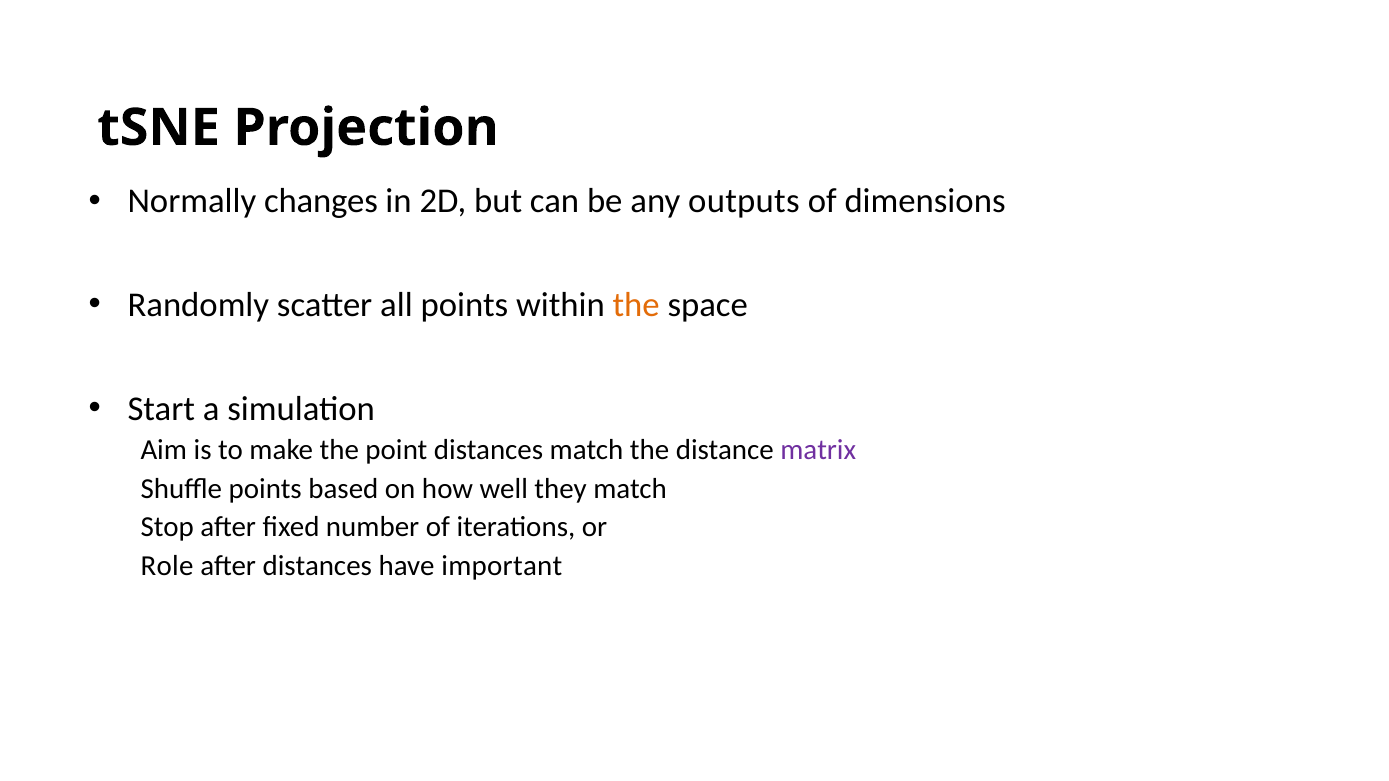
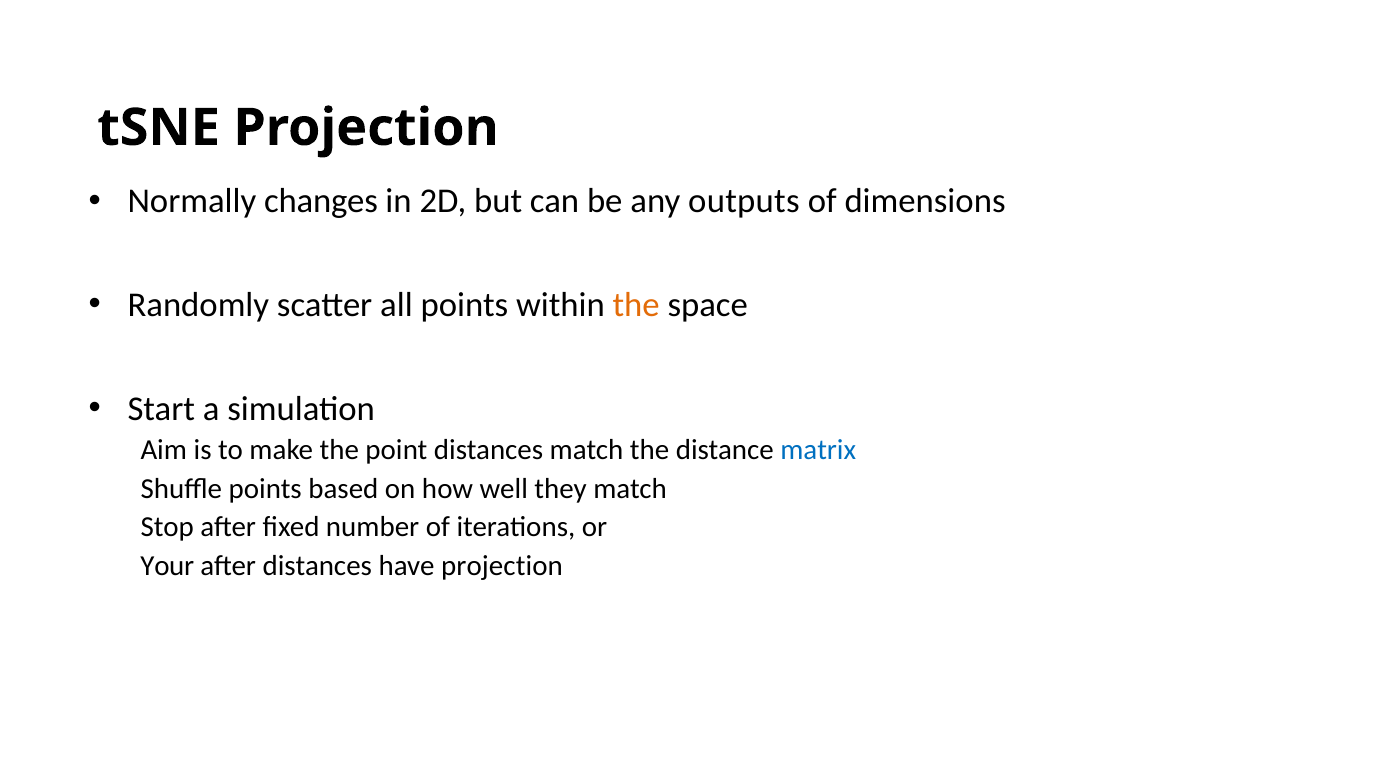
matrix colour: purple -> blue (818, 451)
Role: Role -> Your (167, 566)
have important: important -> projection (502, 566)
